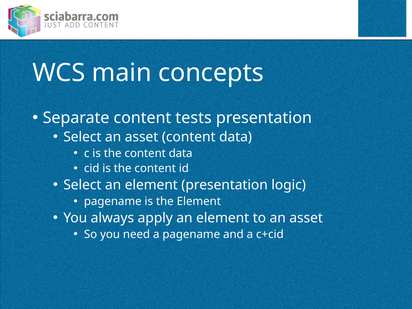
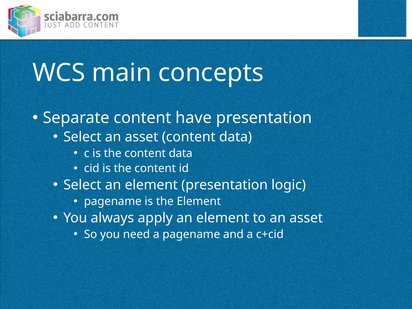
tests: tests -> have (194, 118)
